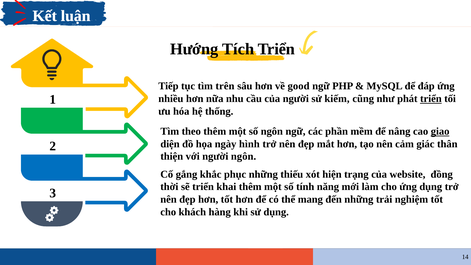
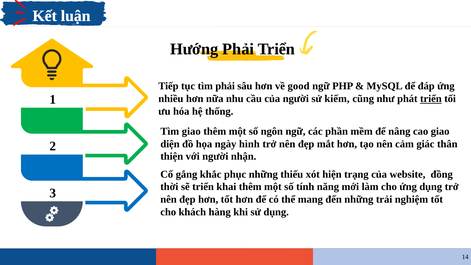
Hướng Tích: Tích -> Phải (238, 49)
tìm trên: trên -> phải (225, 86)
Tìm theo: theo -> giao (191, 131)
giao underline: present -> none (440, 131)
người ngôn: ngôn -> nhận (244, 156)
